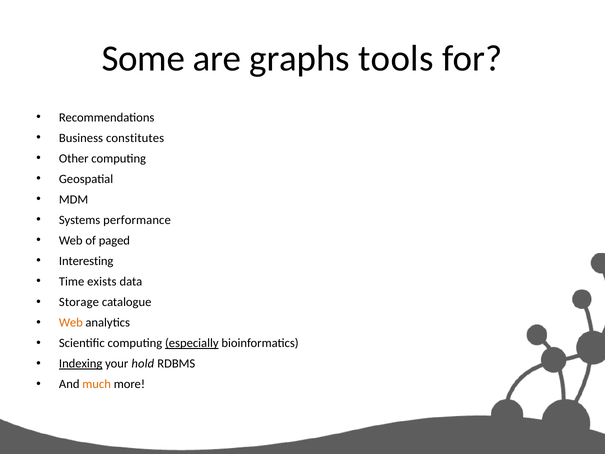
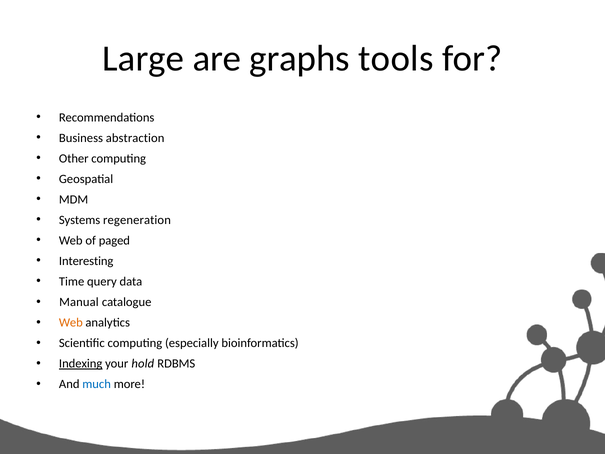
Some: Some -> Large (143, 59)
constitutes: constitutes -> abstraction (135, 138)
performance: performance -> regeneration (137, 220)
exists: exists -> query (102, 281)
Storage: Storage -> Manual (79, 302)
especially underline: present -> none (192, 343)
much colour: orange -> blue (97, 384)
